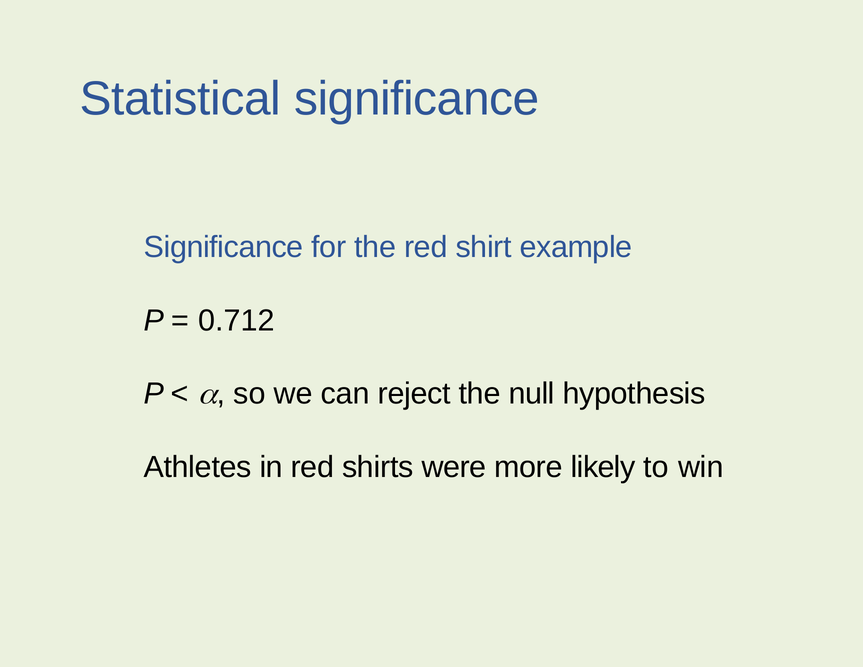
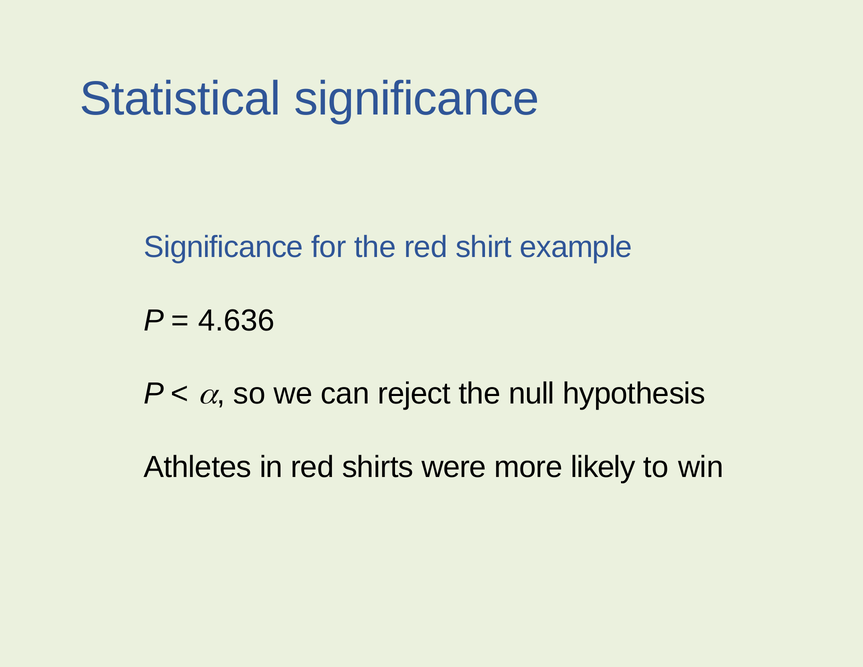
0.712: 0.712 -> 4.636 (236, 320)
